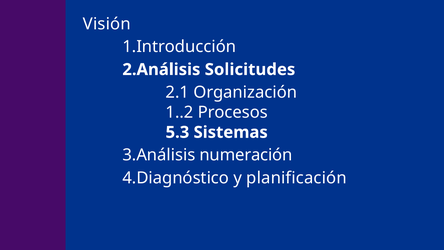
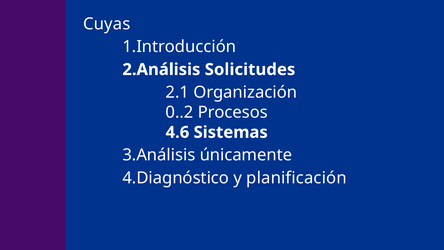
Visión: Visión -> Cuyas (107, 24)
1..2: 1..2 -> 0..2 (180, 112)
5.3: 5.3 -> 4.6 (177, 132)
numeración: numeración -> únicamente (246, 155)
